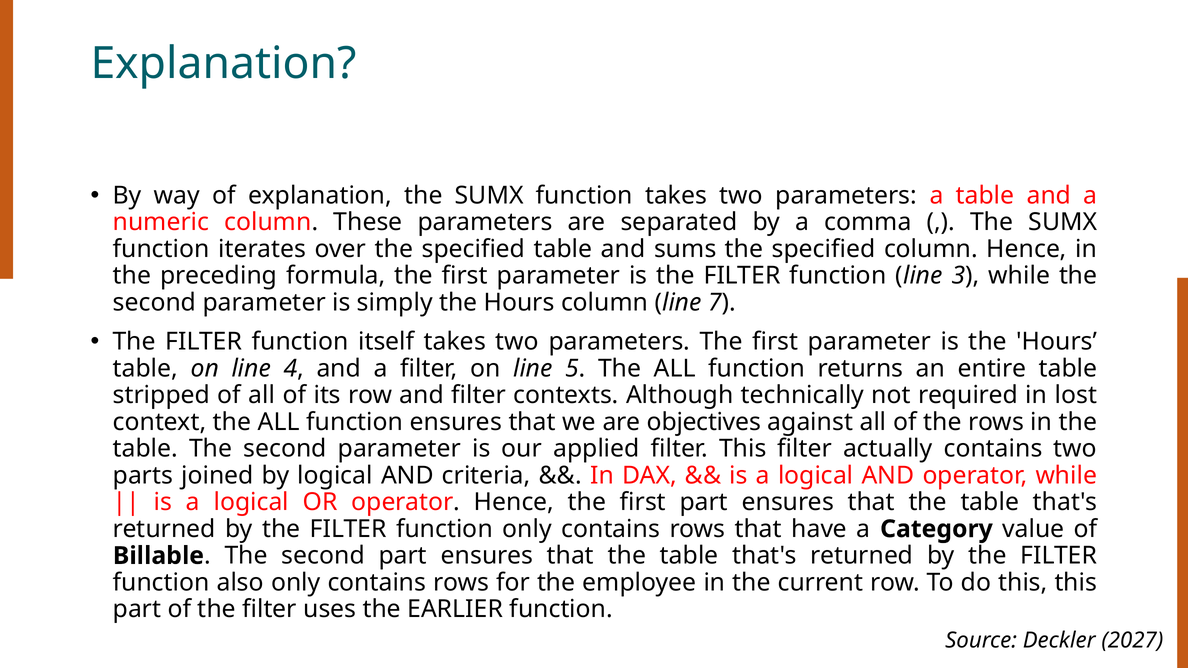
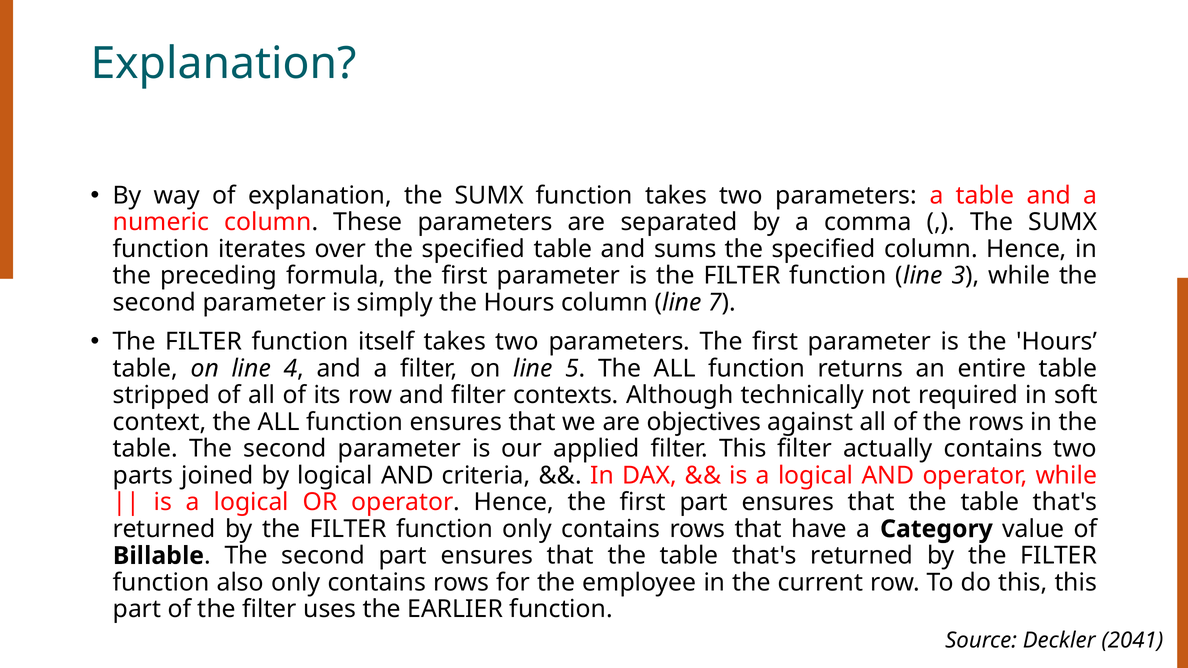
lost: lost -> soft (1076, 395)
2027: 2027 -> 2041 (1132, 641)
